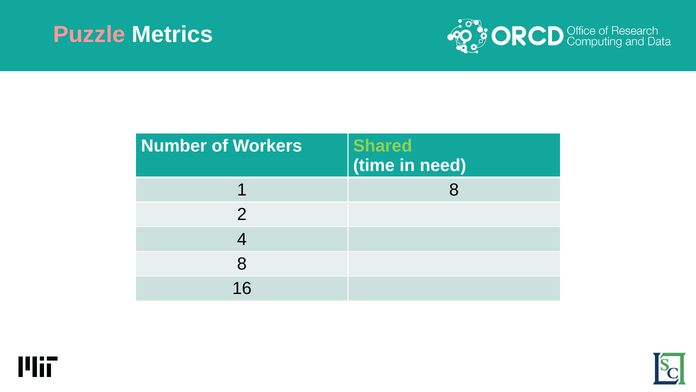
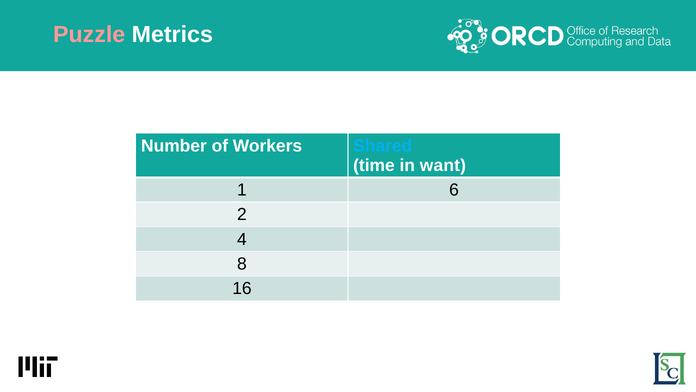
Shared colour: light green -> light blue (383, 146)
need: need -> want (443, 165)
1 8: 8 -> 6 (454, 190)
